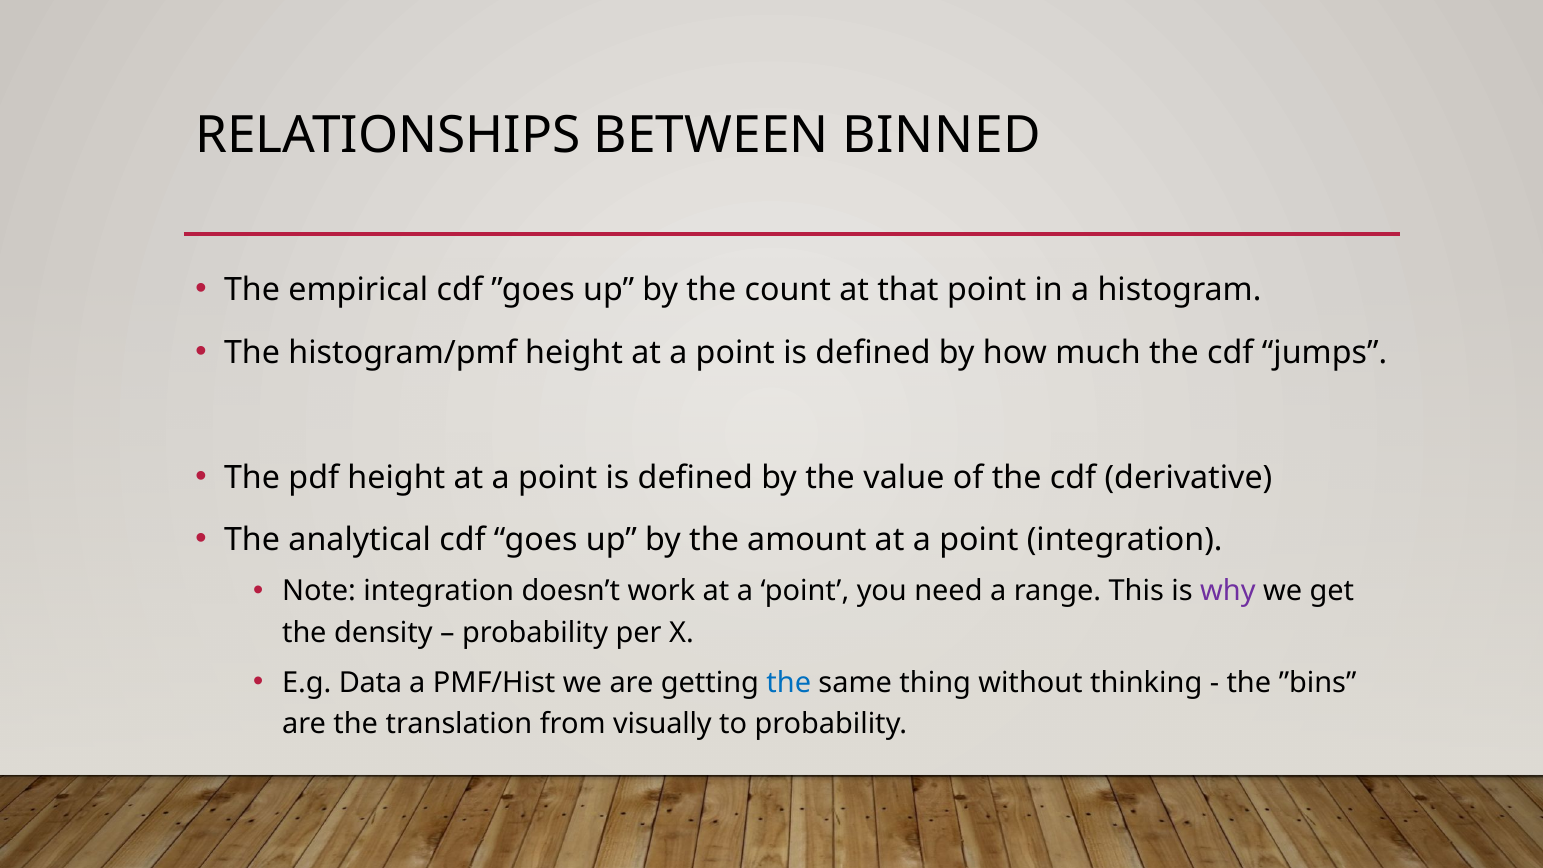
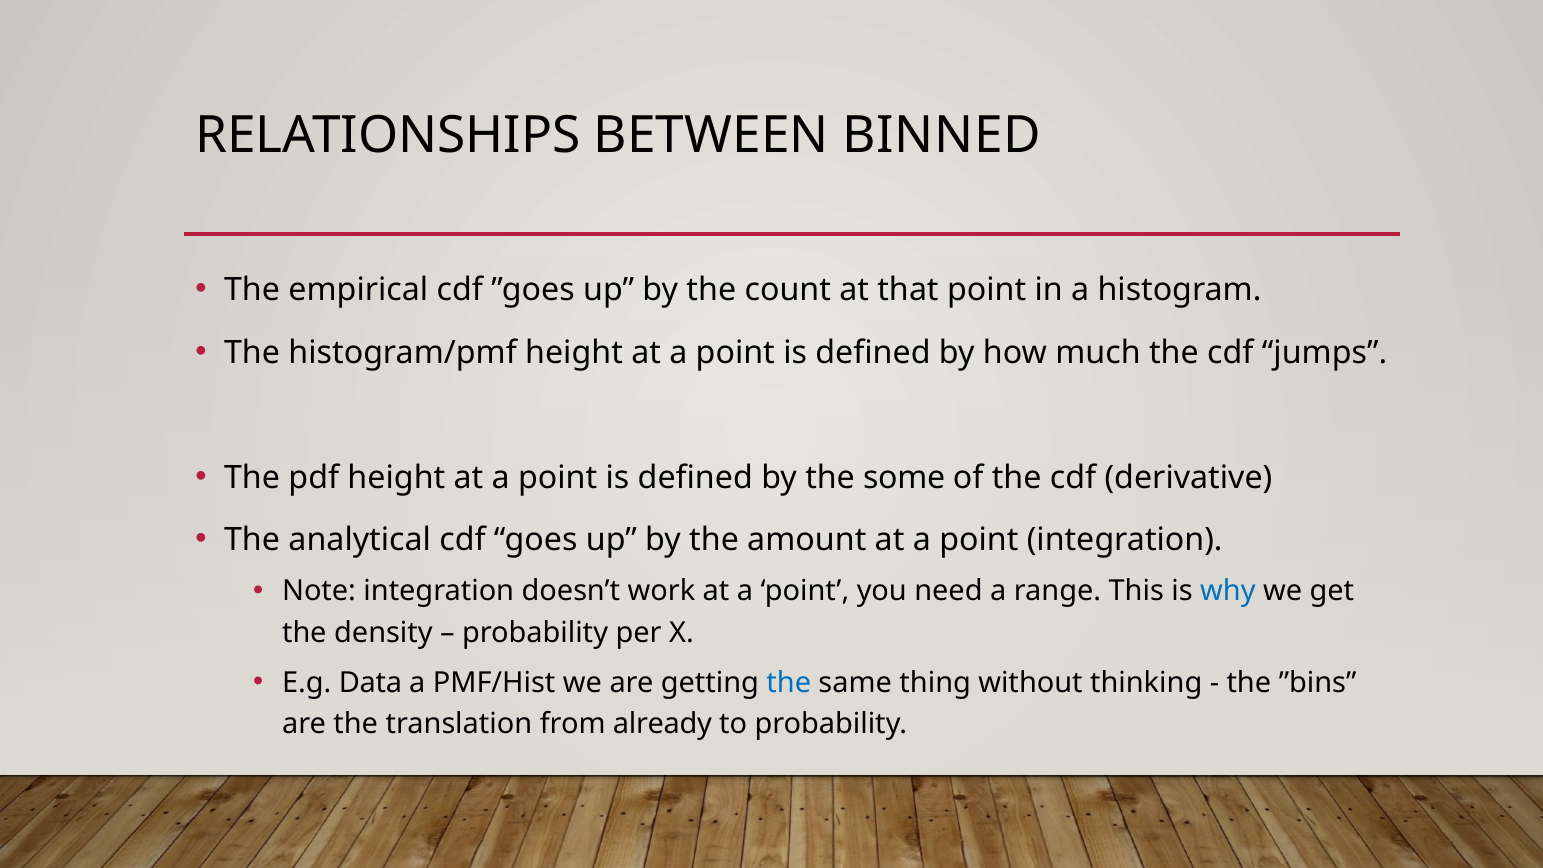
value: value -> some (904, 477)
why colour: purple -> blue (1228, 591)
visually: visually -> already (662, 724)
